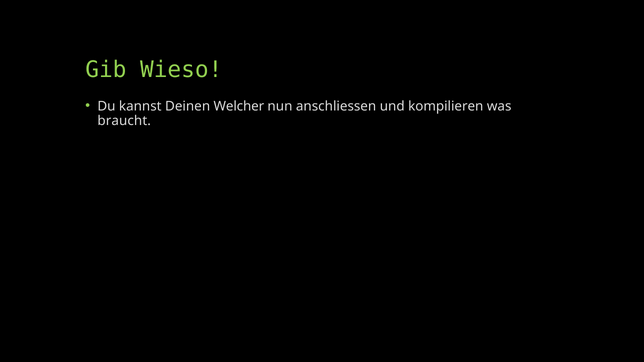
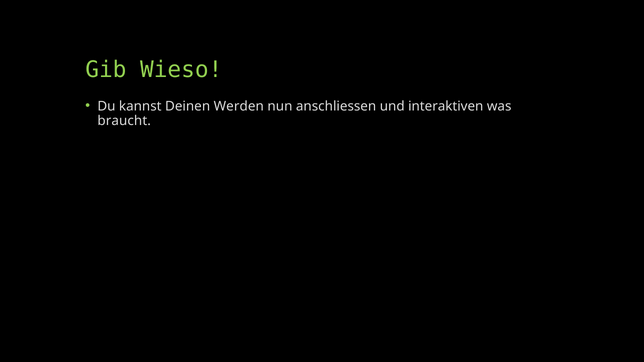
Welcher: Welcher -> Werden (239, 106)
kompilieren: kompilieren -> interaktiven (446, 106)
